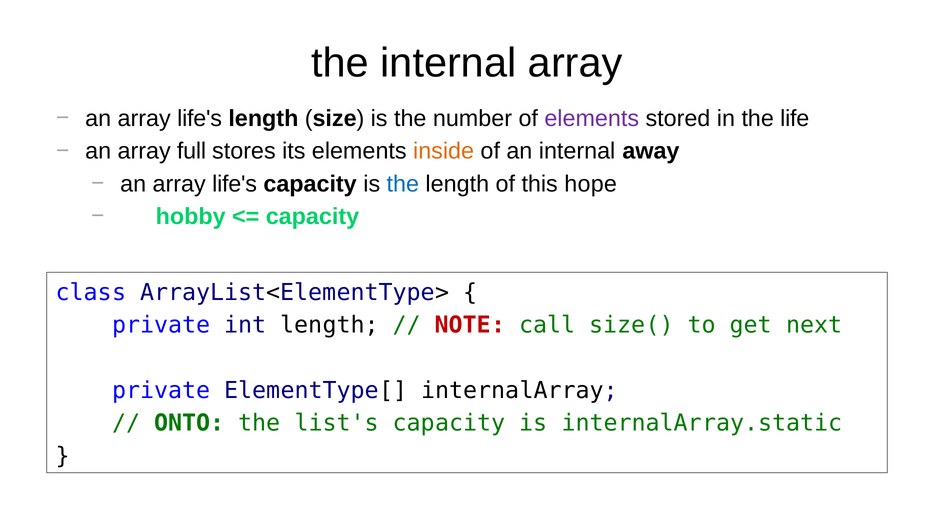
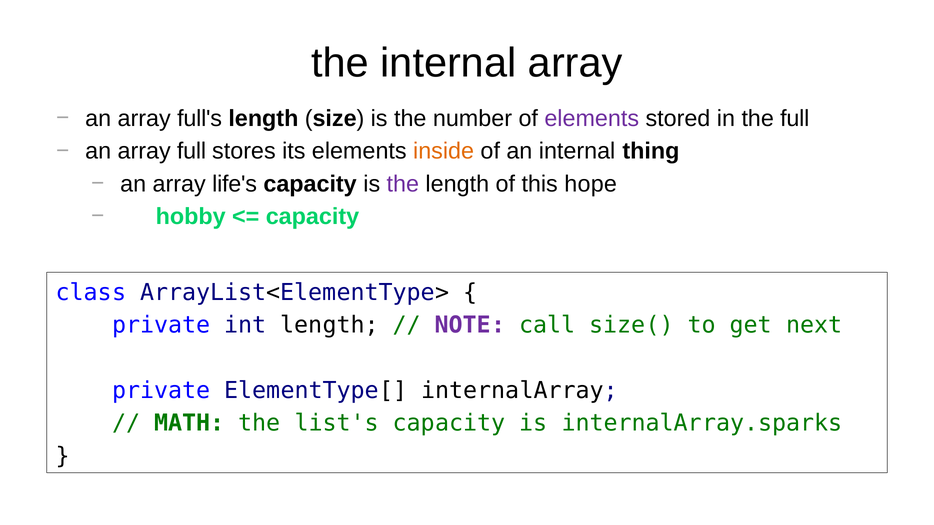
life's: life's -> full's (200, 119)
the life: life -> full (795, 119)
away: away -> thing (651, 151)
the colour: blue -> purple (403, 184)
NOTE colour: red -> purple (470, 325)
ONTO: ONTO -> MATH (189, 423)
internalArray.static: internalArray.static -> internalArray.sparks (702, 423)
